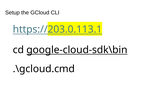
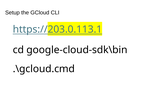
google-cloud-sdk\bin underline: present -> none (77, 50)
